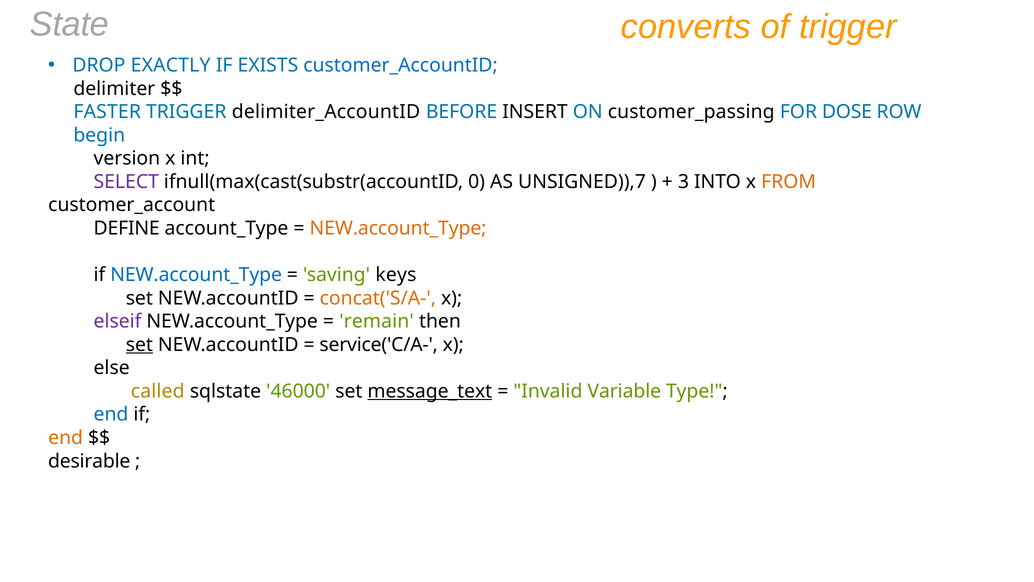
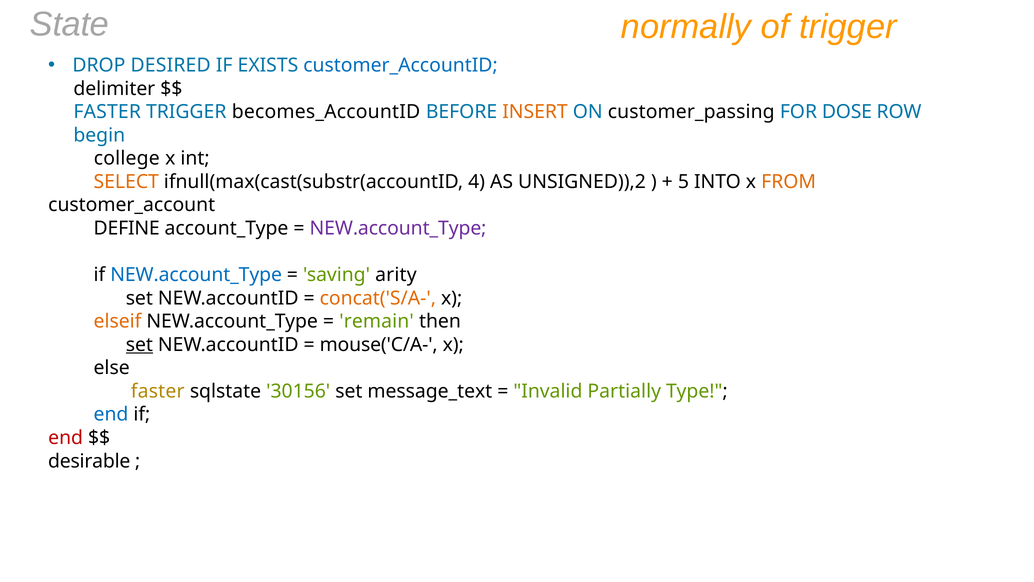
converts: converts -> normally (686, 27)
EXACTLY: EXACTLY -> DESIRED (171, 65)
delimiter_AccountID: delimiter_AccountID -> becomes_AccountID (326, 112)
INSERT colour: black -> orange (535, 112)
version: version -> college (127, 158)
SELECT colour: purple -> orange (126, 182)
0: 0 -> 4 (477, 182)
UNSIGNED)),7: UNSIGNED)),7 -> UNSIGNED)),2 (582, 182)
3: 3 -> 5 (683, 182)
NEW.account_Type colour: orange -> purple (398, 228)
keys: keys -> arity (396, 275)
elseif colour: purple -> orange (117, 321)
service('C/A-: service('C/A- -> mouse('C/A- (379, 344)
called: called -> faster (158, 391)
46000: 46000 -> 30156 (298, 391)
message_text underline: present -> none (430, 391)
Variable: Variable -> Partially (624, 391)
end colour: orange -> red (66, 438)
